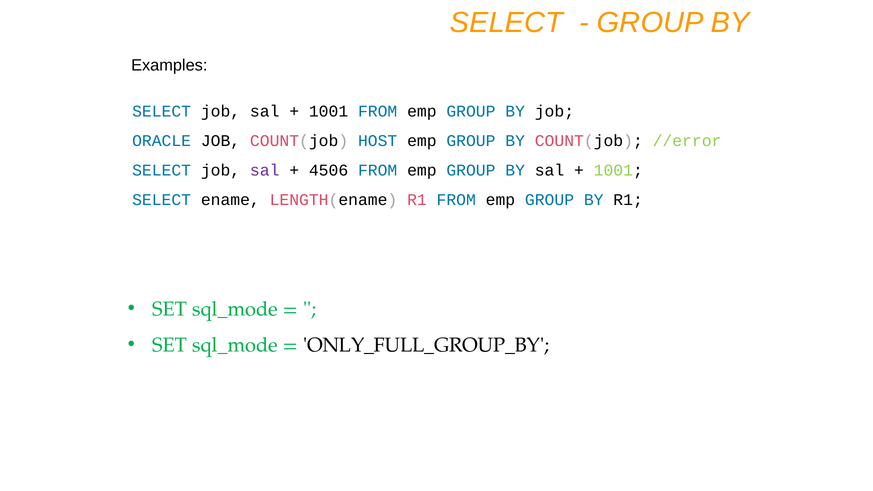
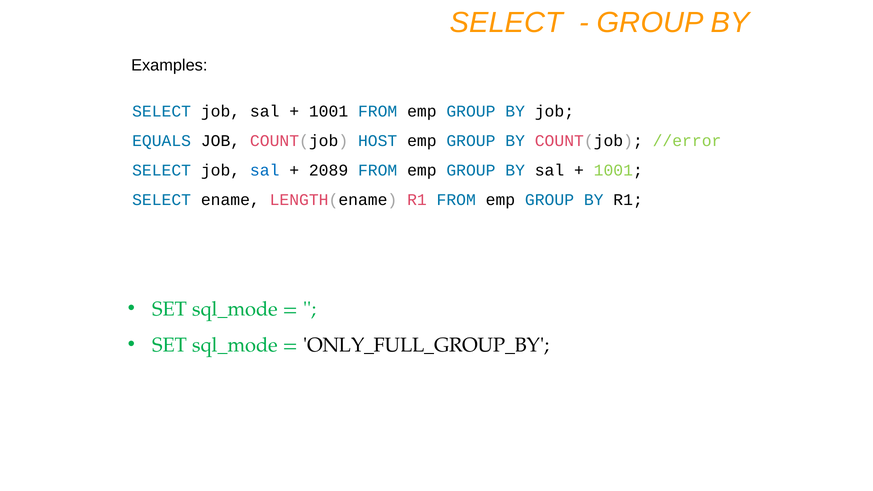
ORACLE: ORACLE -> EQUALS (162, 141)
sal colour: purple -> blue (265, 170)
4506: 4506 -> 2089 (329, 170)
